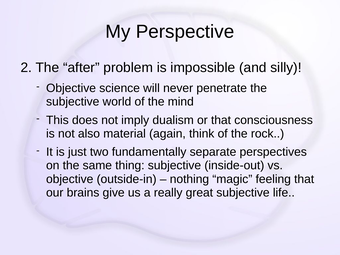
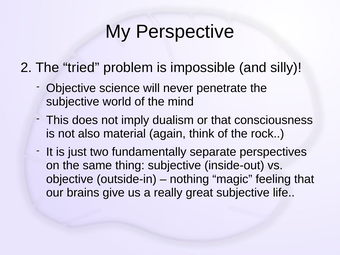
after: after -> tried (81, 68)
